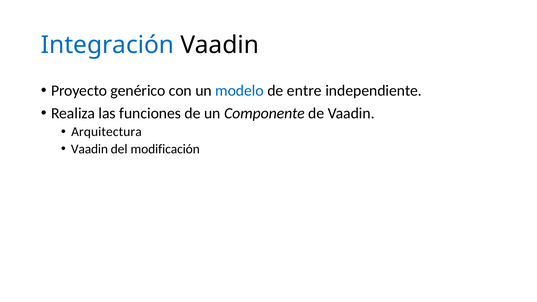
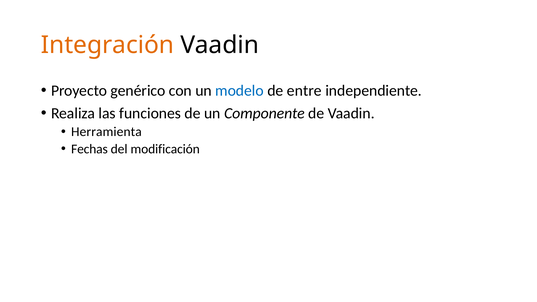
Integración colour: blue -> orange (108, 45)
Arquitectura: Arquitectura -> Herramienta (106, 132)
Vaadin: Vaadin -> Fechas (89, 149)
